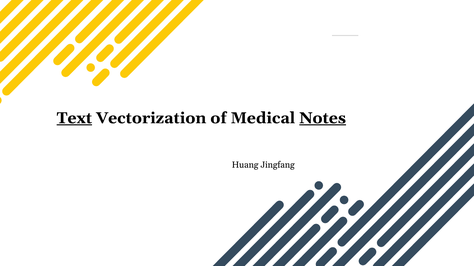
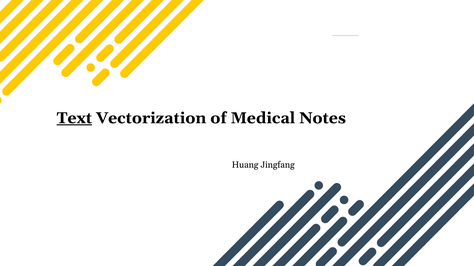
Notes underline: present -> none (323, 118)
